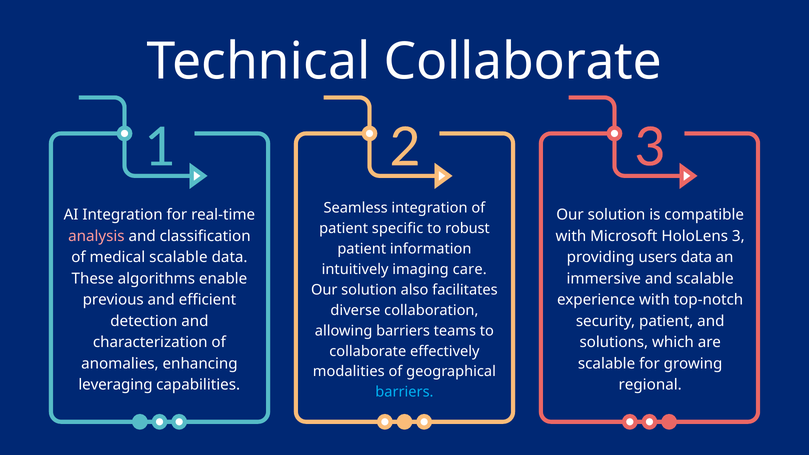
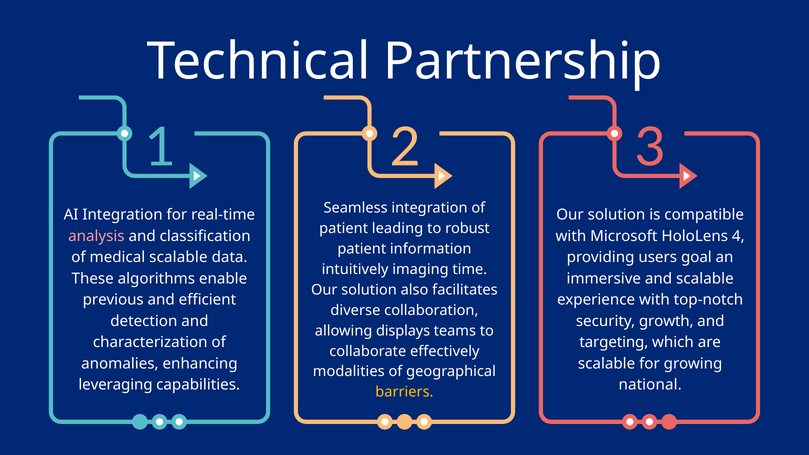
Technical Collaborate: Collaborate -> Partnership (523, 62)
specific: specific -> leading (398, 229)
3: 3 -> 4 (738, 236)
users data: data -> goal (696, 257)
care: care -> time (470, 269)
security patient: patient -> growth (666, 321)
allowing barriers: barriers -> displays (403, 331)
solutions: solutions -> targeting (614, 342)
regional: regional -> national (650, 385)
barriers colour: light blue -> yellow (404, 392)
